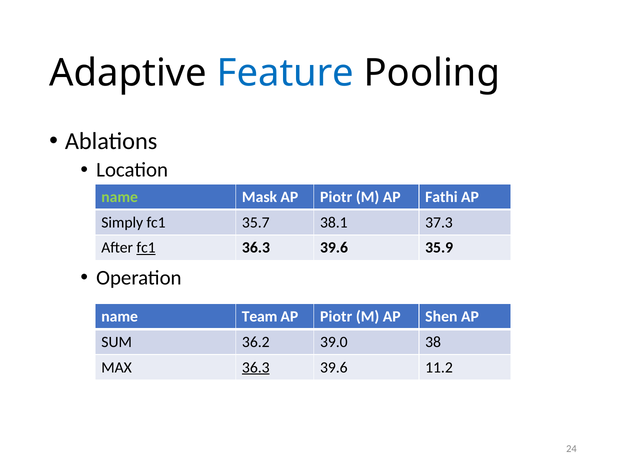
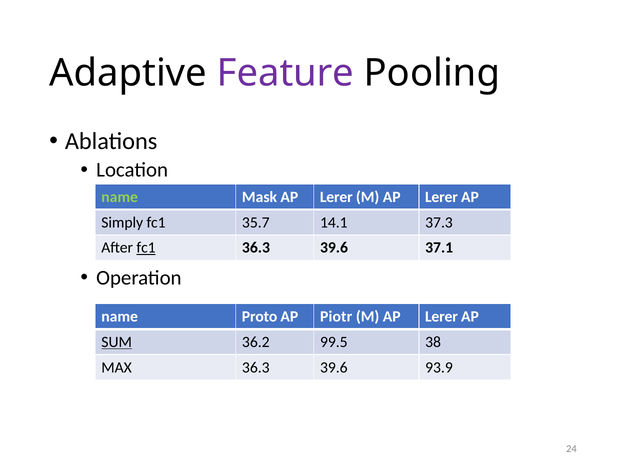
Feature colour: blue -> purple (285, 73)
Mask AP Piotr: Piotr -> Lerer (336, 197)
Fathi: Fathi -> Lerer (441, 197)
38.1: 38.1 -> 14.1 (334, 222)
35.9: 35.9 -> 37.1 (439, 248)
Team: Team -> Proto (260, 316)
Shen: Shen -> Lerer (441, 316)
SUM underline: none -> present (117, 342)
39.0: 39.0 -> 99.5 (334, 342)
36.3 underline: present -> none (256, 367)
11.2: 11.2 -> 93.9 (439, 367)
